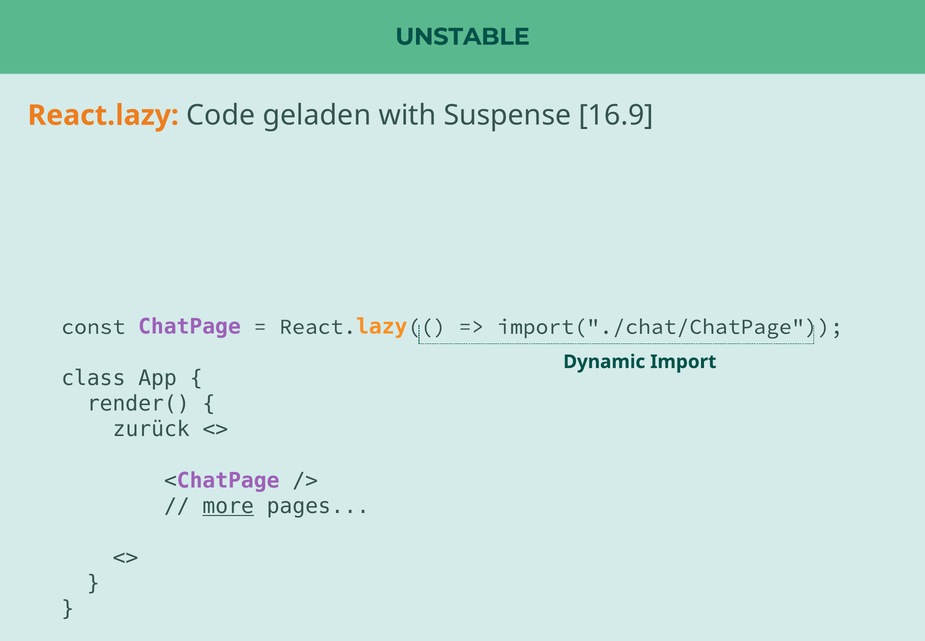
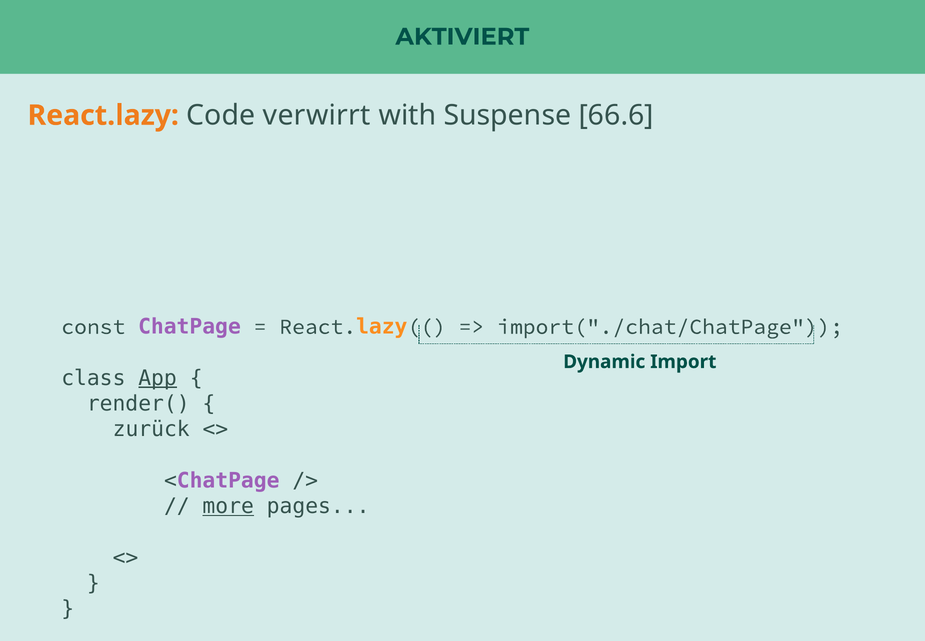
UNSTABLE: UNSTABLE -> AKTIVIERT (462, 37)
geladen: geladen -> verwirrt (317, 115)
16.9: 16.9 -> 66.6 (616, 115)
App underline: none -> present (158, 378)
